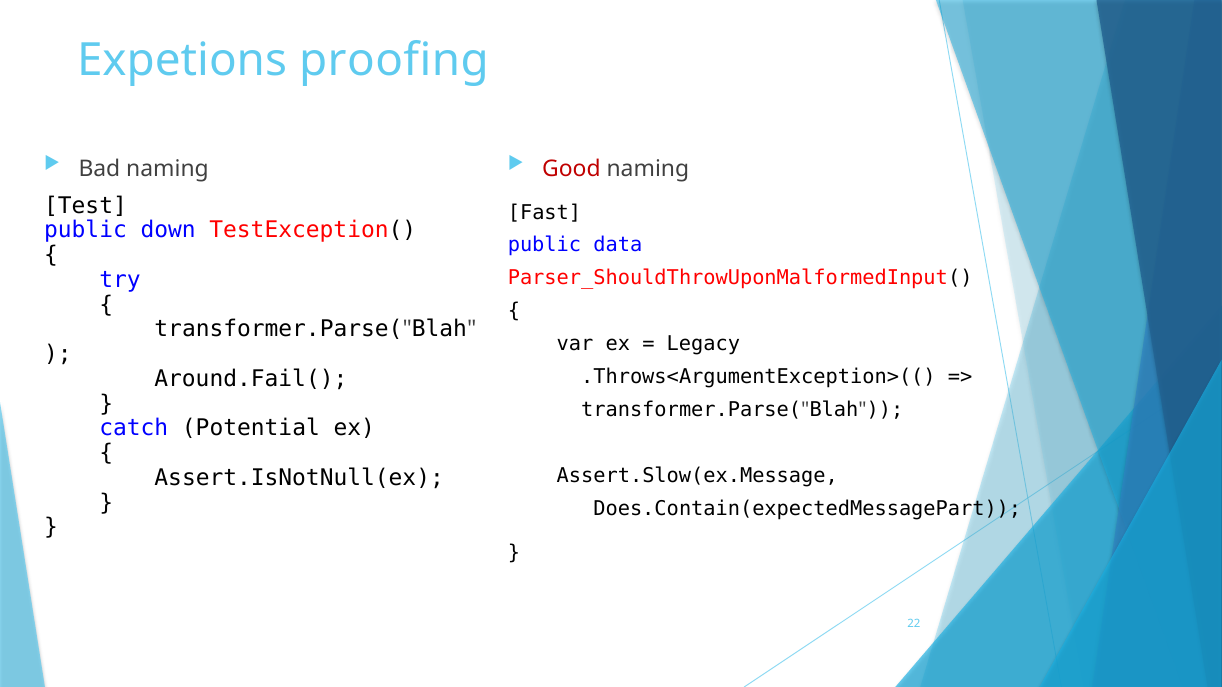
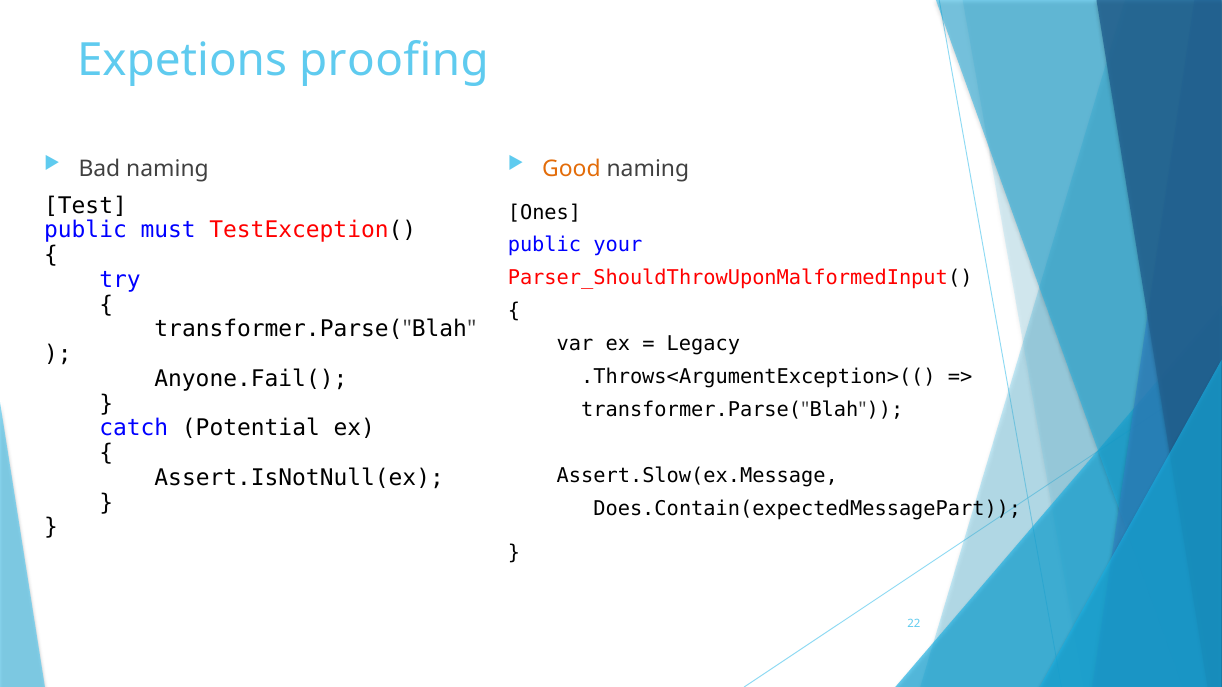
Good colour: red -> orange (571, 169)
Fast: Fast -> Ones (544, 212)
down: down -> must (168, 230)
data: data -> your (618, 245)
Around.Fail(: Around.Fail( -> Anyone.Fail( (251, 379)
